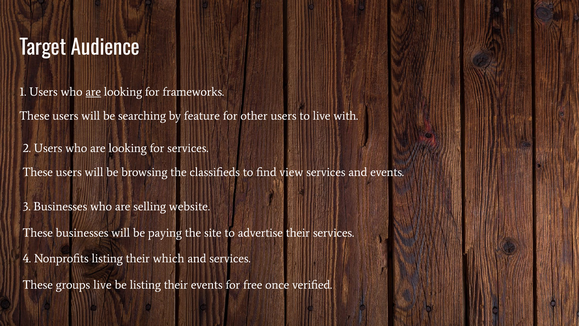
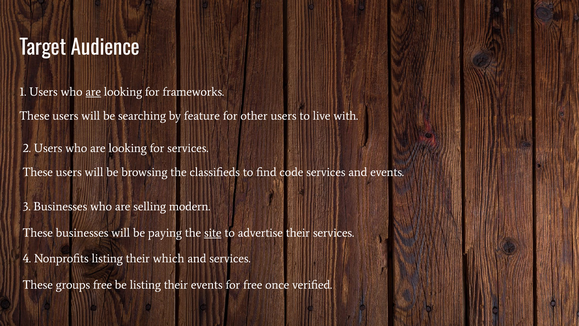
view: view -> code (291, 172)
website: website -> modern (190, 206)
site underline: none -> present (213, 233)
groups live: live -> free (103, 284)
